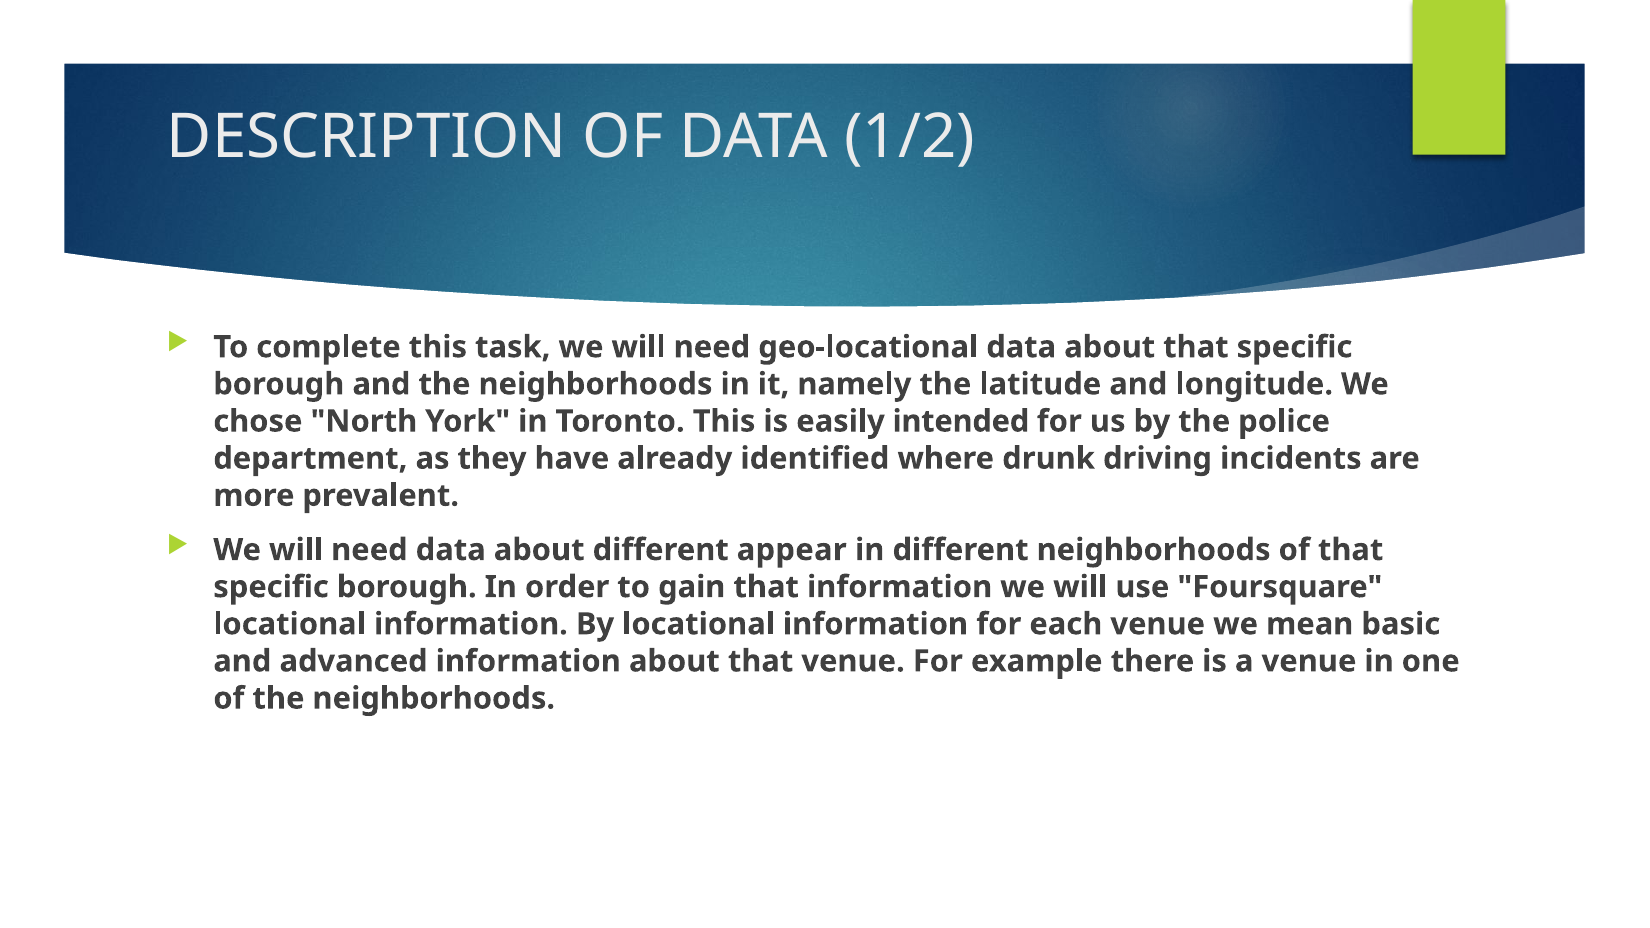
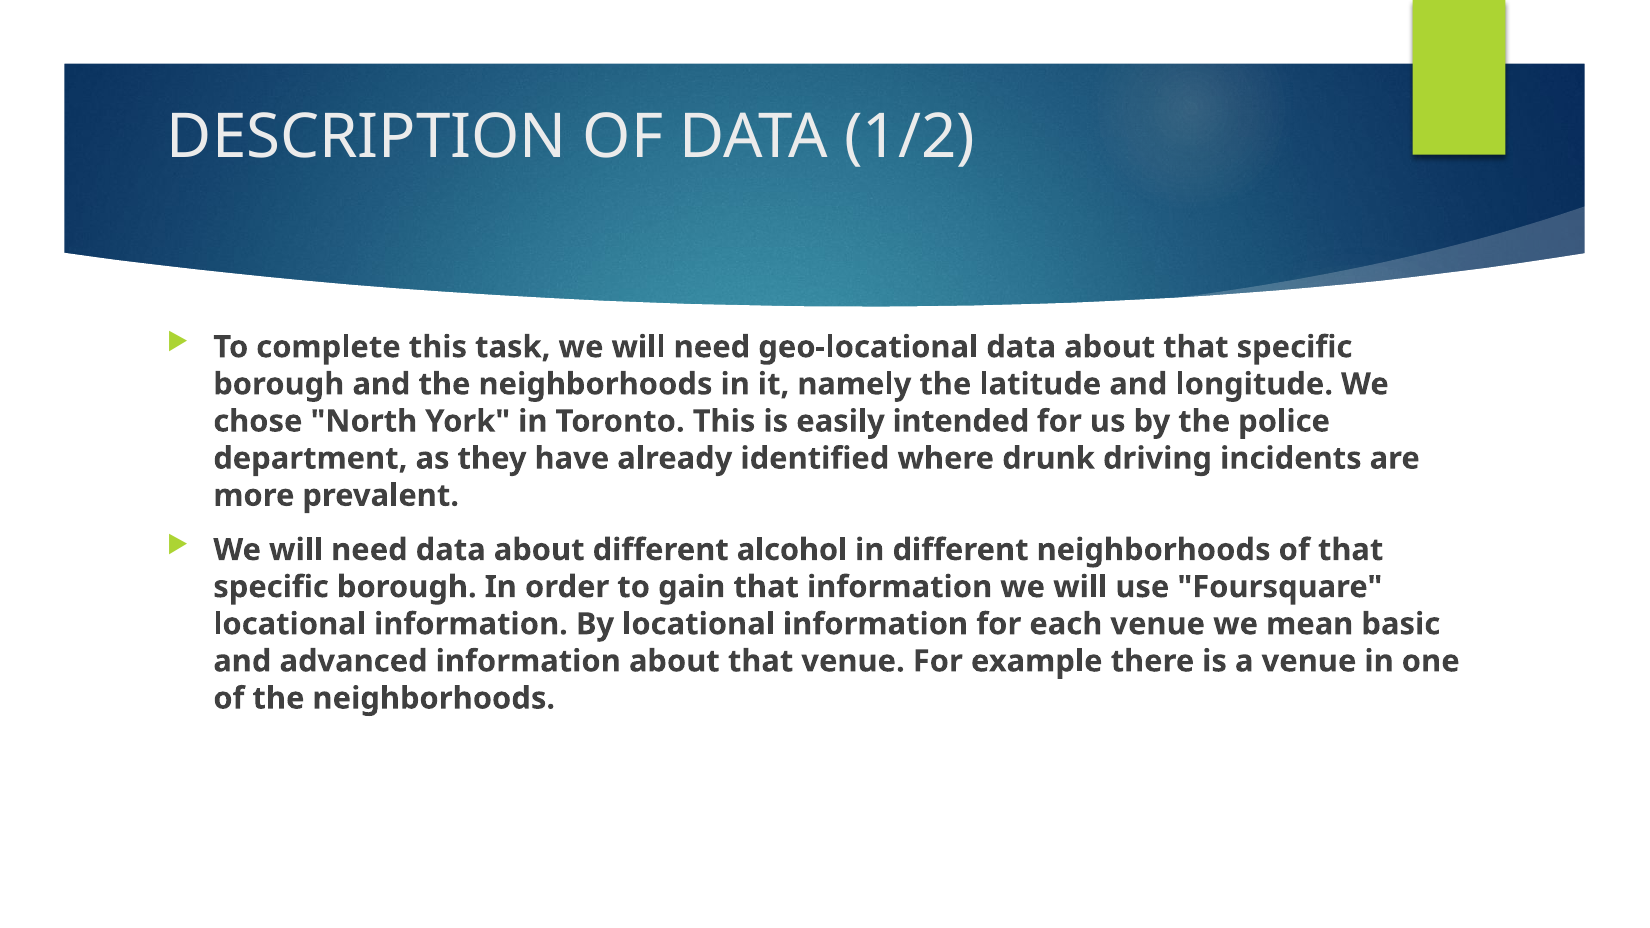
appear: appear -> alcohol (792, 550)
